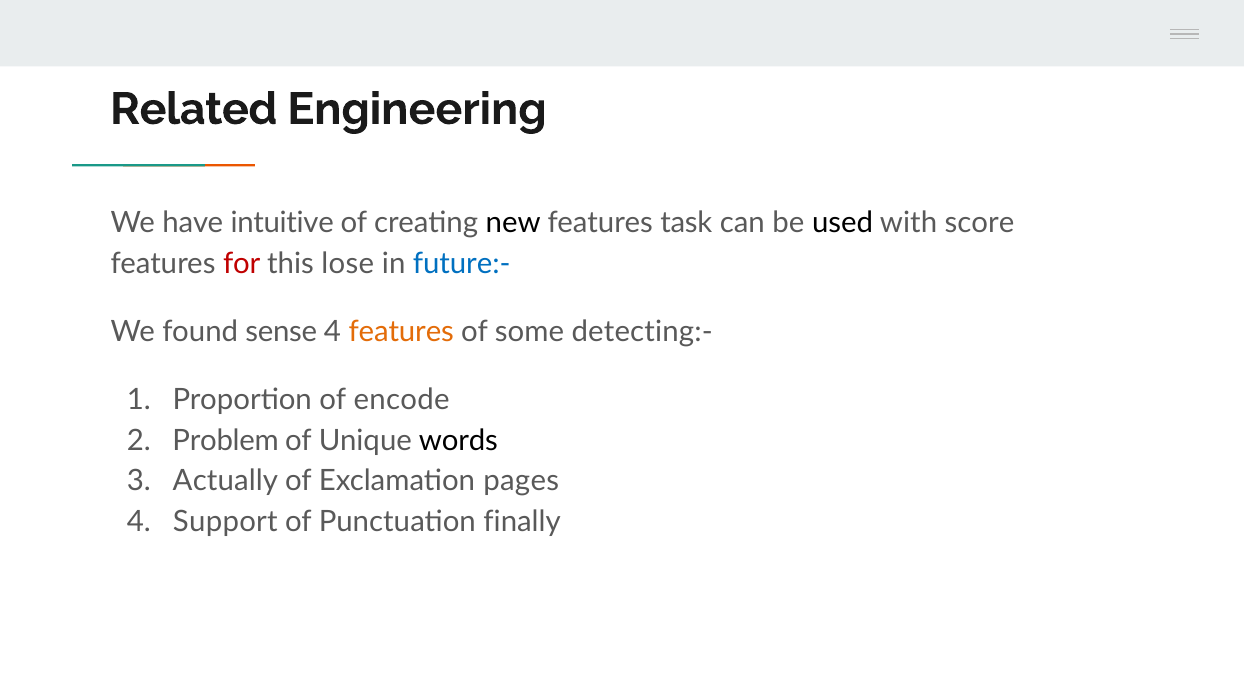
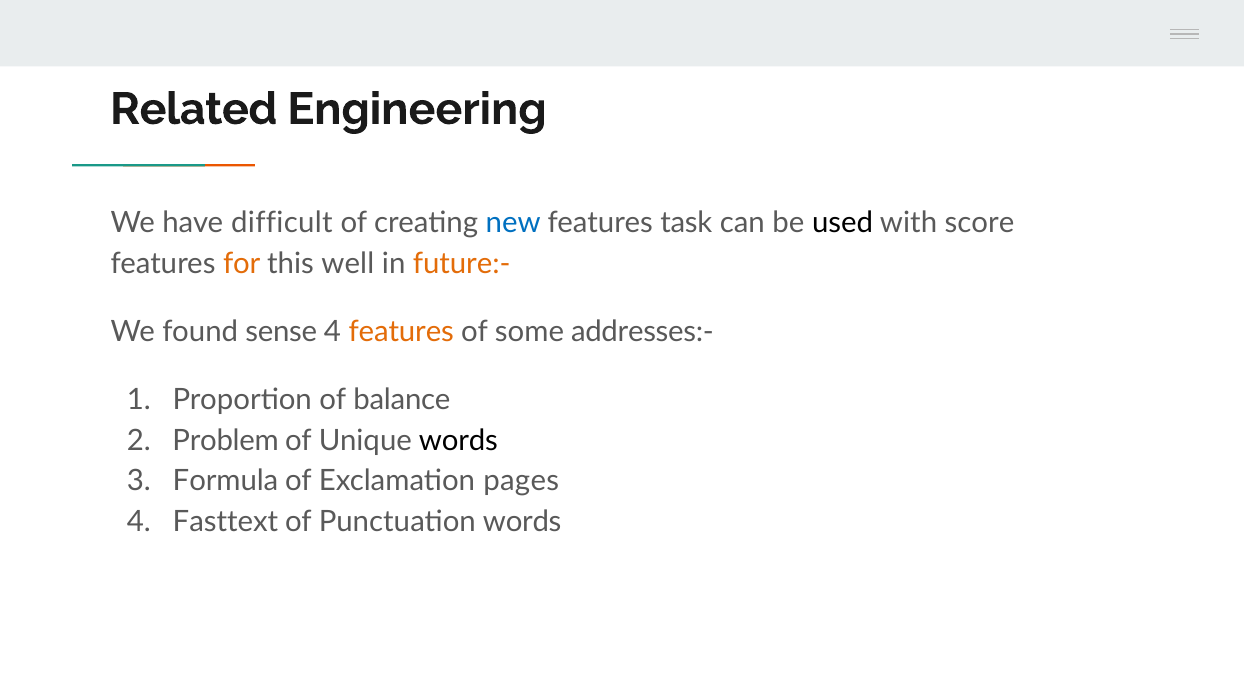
intuitive: intuitive -> difficult (282, 223)
new colour: black -> blue (513, 223)
for colour: red -> orange (242, 264)
lose: lose -> well (348, 264)
future:- colour: blue -> orange (462, 264)
detecting:-: detecting:- -> addresses:- (642, 332)
encode: encode -> balance (402, 400)
Actually: Actually -> Formula (226, 481)
Support: Support -> Fasttext (225, 521)
Punctuation finally: finally -> words (522, 521)
